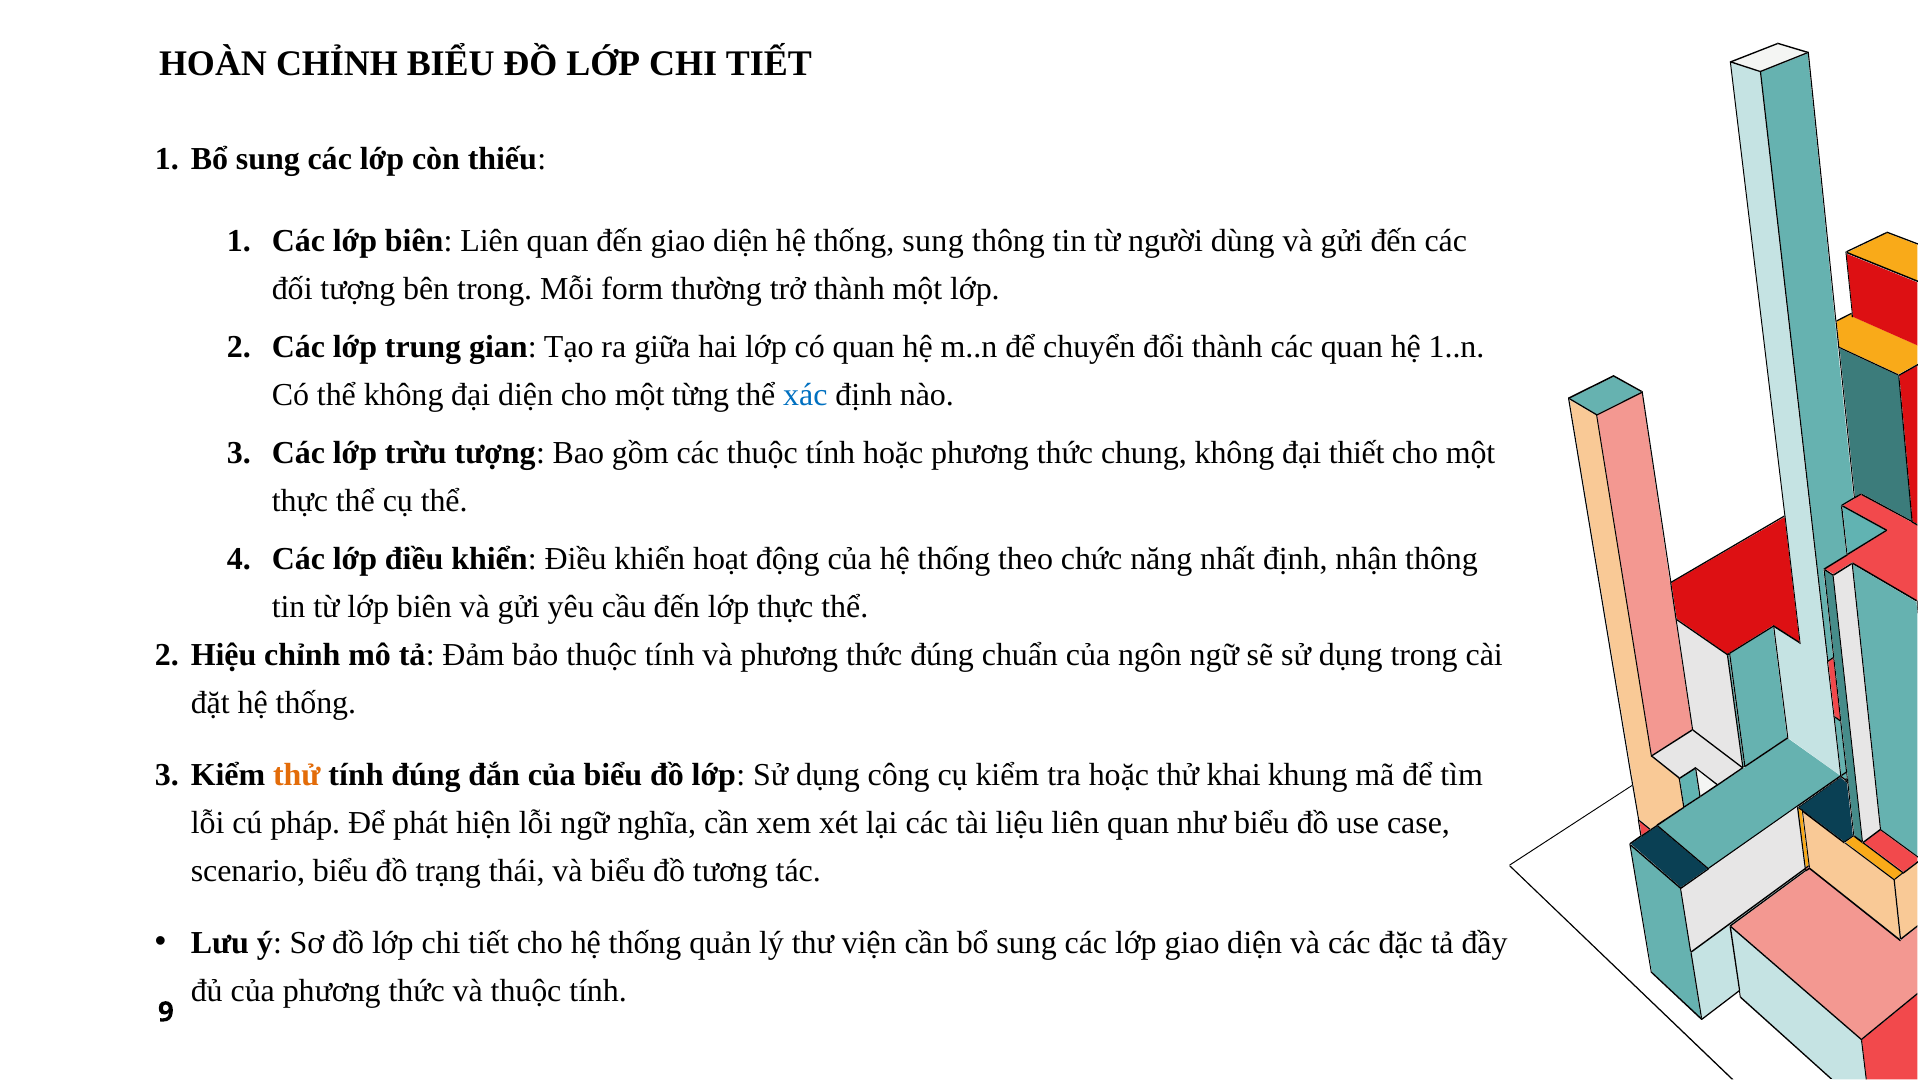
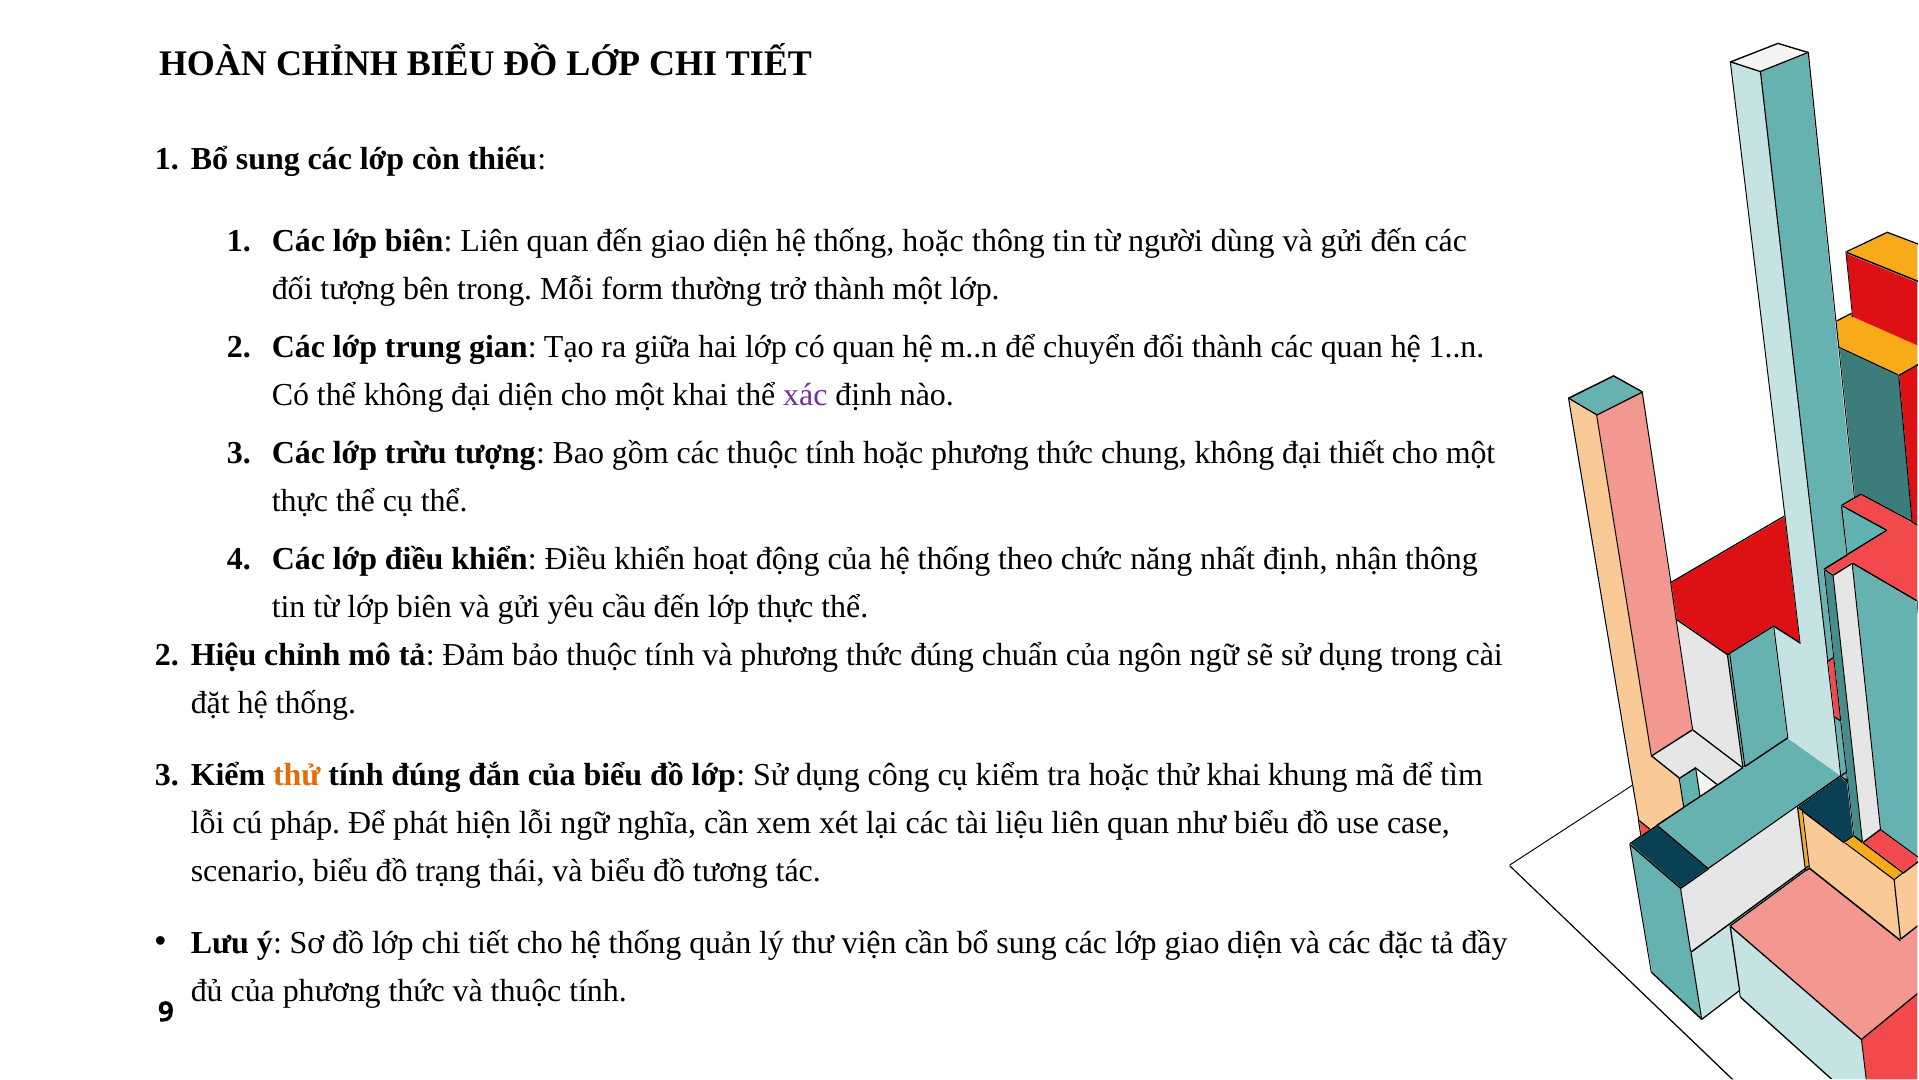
thống sung: sung -> hoặc (933, 241)
một từng: từng -> khai (700, 395)
xác colour: blue -> purple (805, 395)
